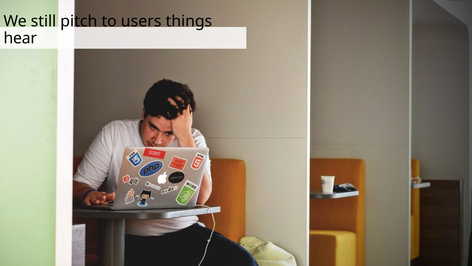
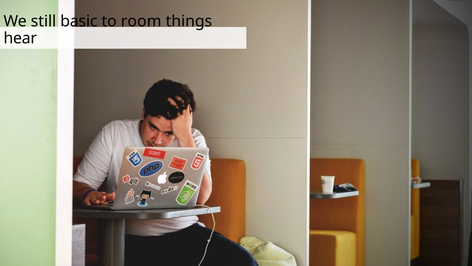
pitch: pitch -> basic (79, 21)
users: users -> room (141, 21)
